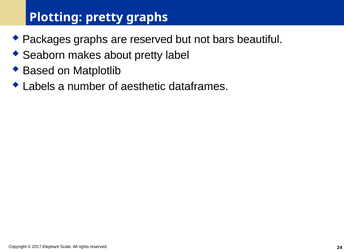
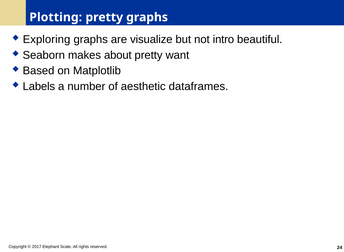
Packages: Packages -> Exploring (47, 39)
are reserved: reserved -> visualize (151, 39)
bars: bars -> intro (223, 39)
label: label -> want (177, 55)
